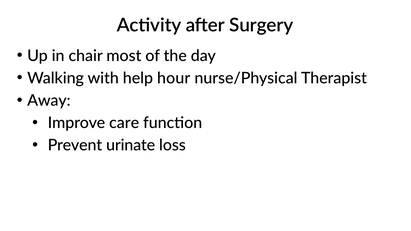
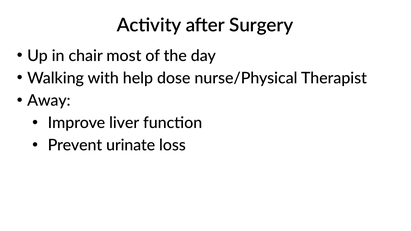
hour: hour -> dose (174, 78)
care: care -> liver (124, 123)
